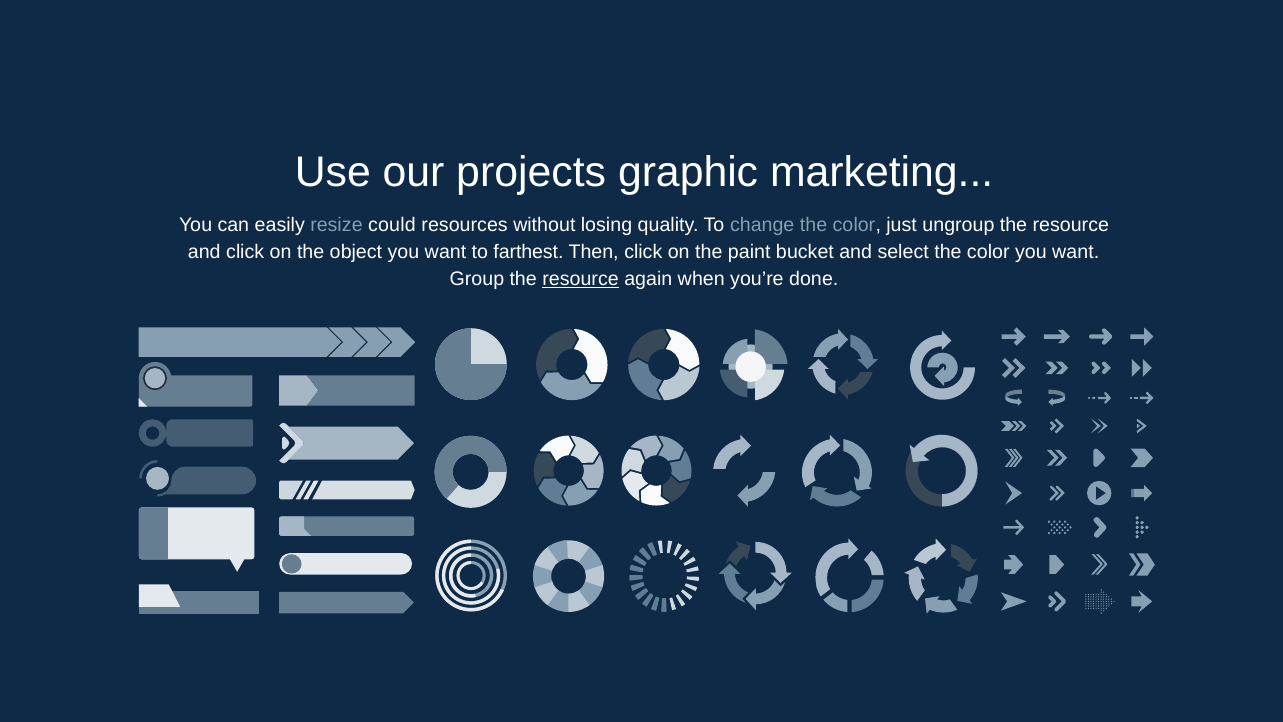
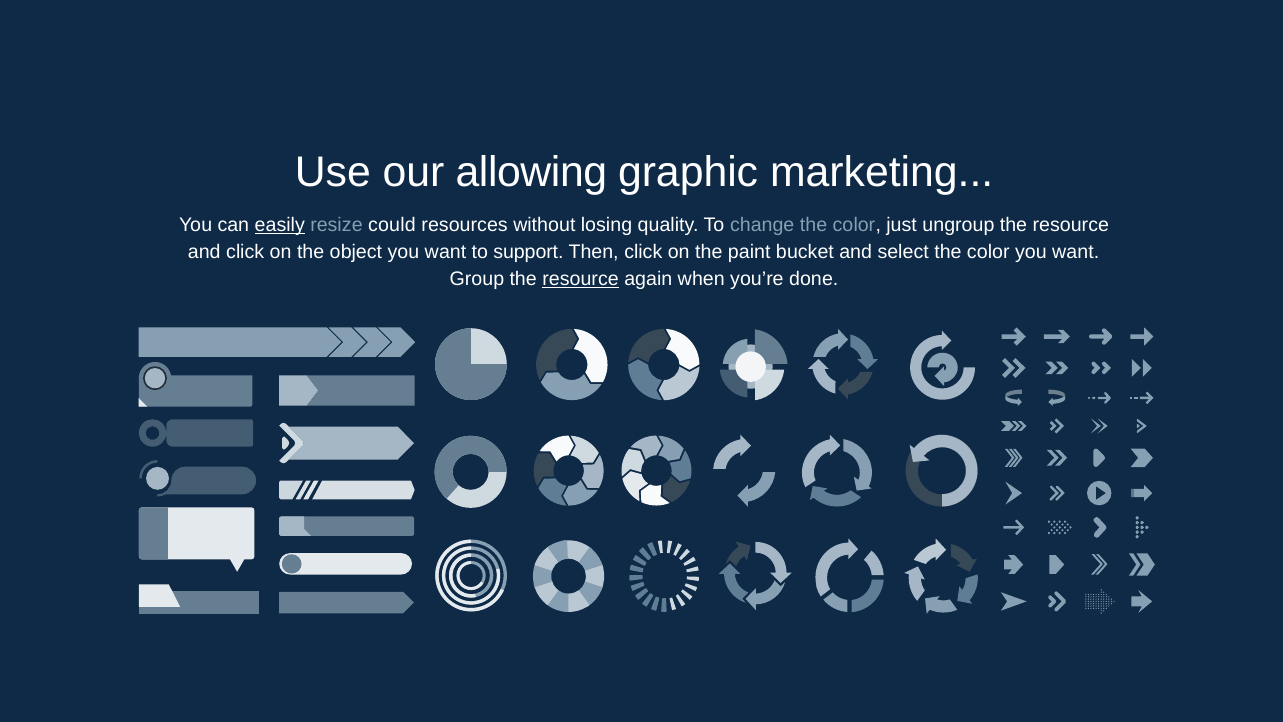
projects: projects -> allowing (531, 172)
easily underline: none -> present (280, 225)
farthest: farthest -> support (528, 252)
